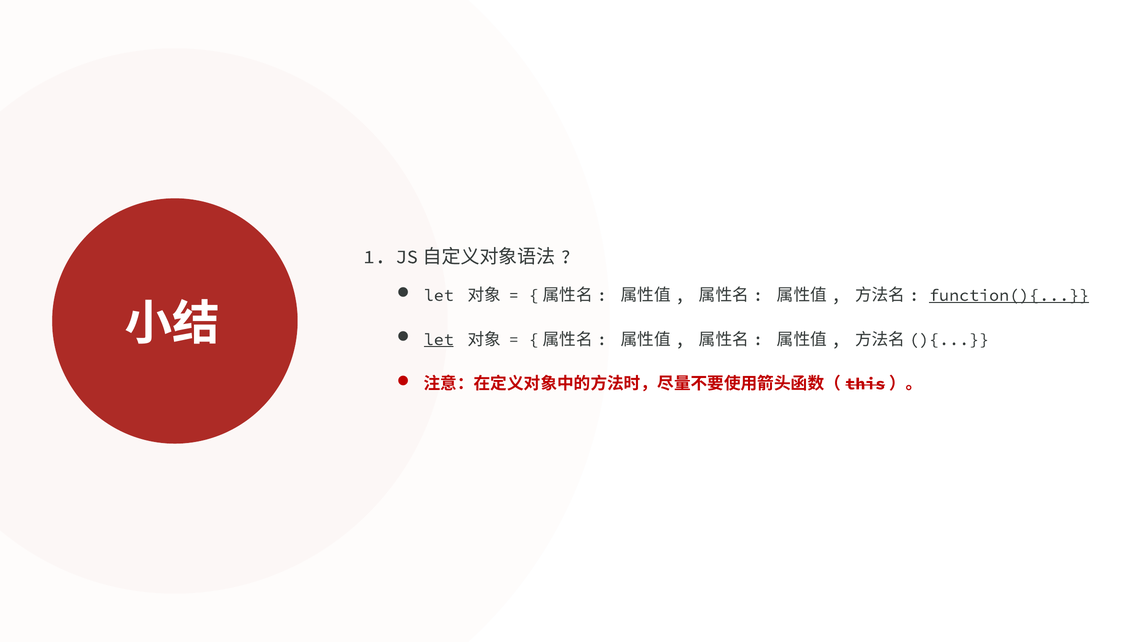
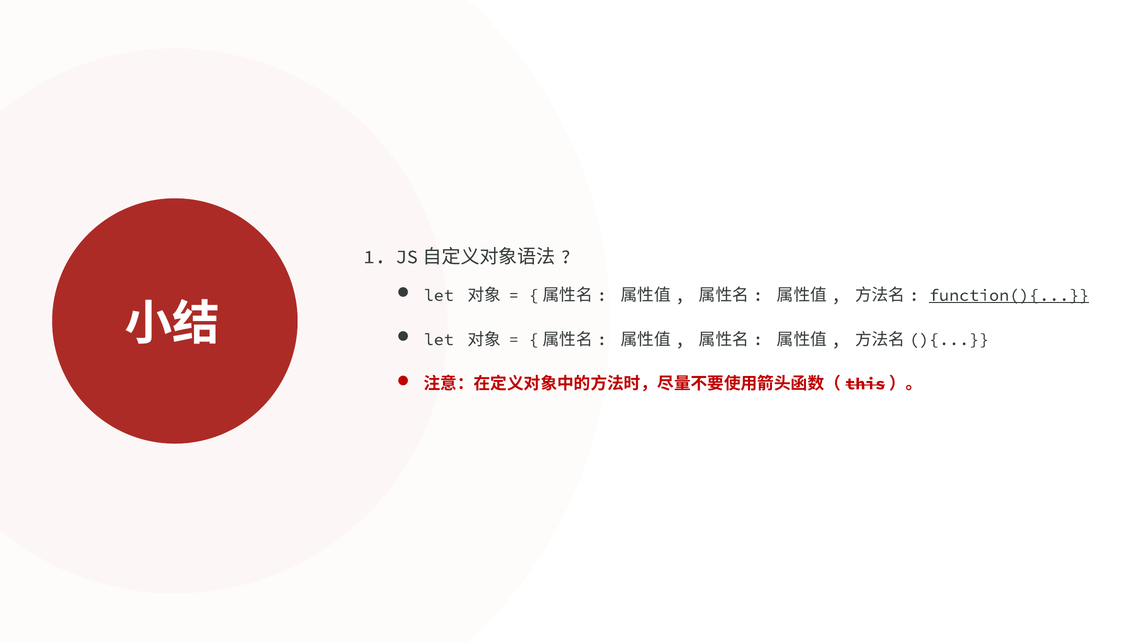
let underline: present -> none (439, 340)
